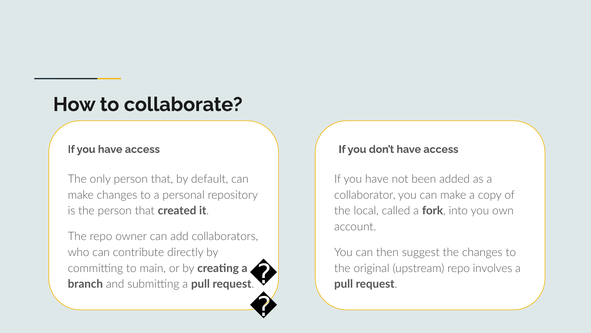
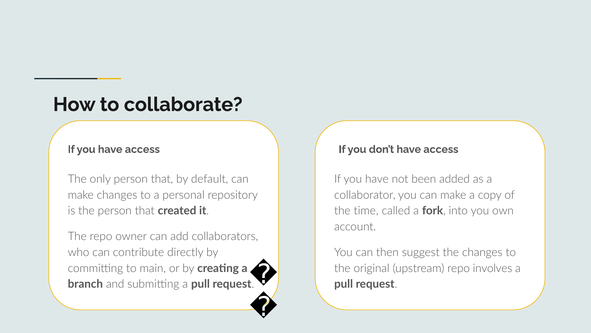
local: local -> time (366, 210)
